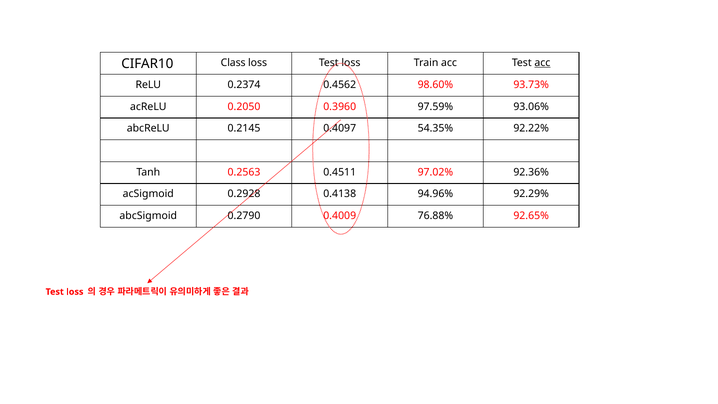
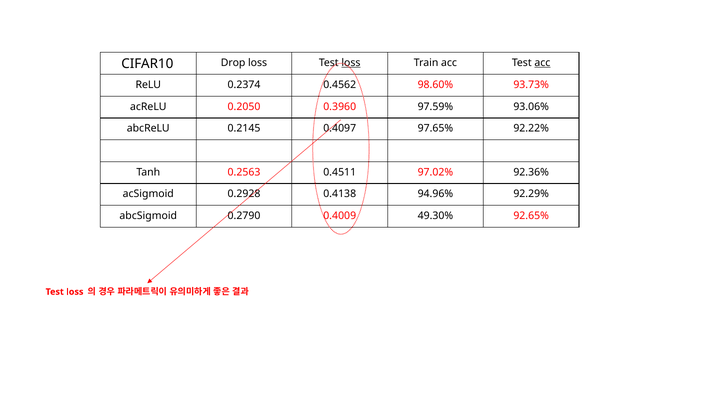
Class: Class -> Drop (233, 63)
loss underline: none -> present (351, 63)
54.35%: 54.35% -> 97.65% (435, 128)
76.88%: 76.88% -> 49.30% (435, 216)
